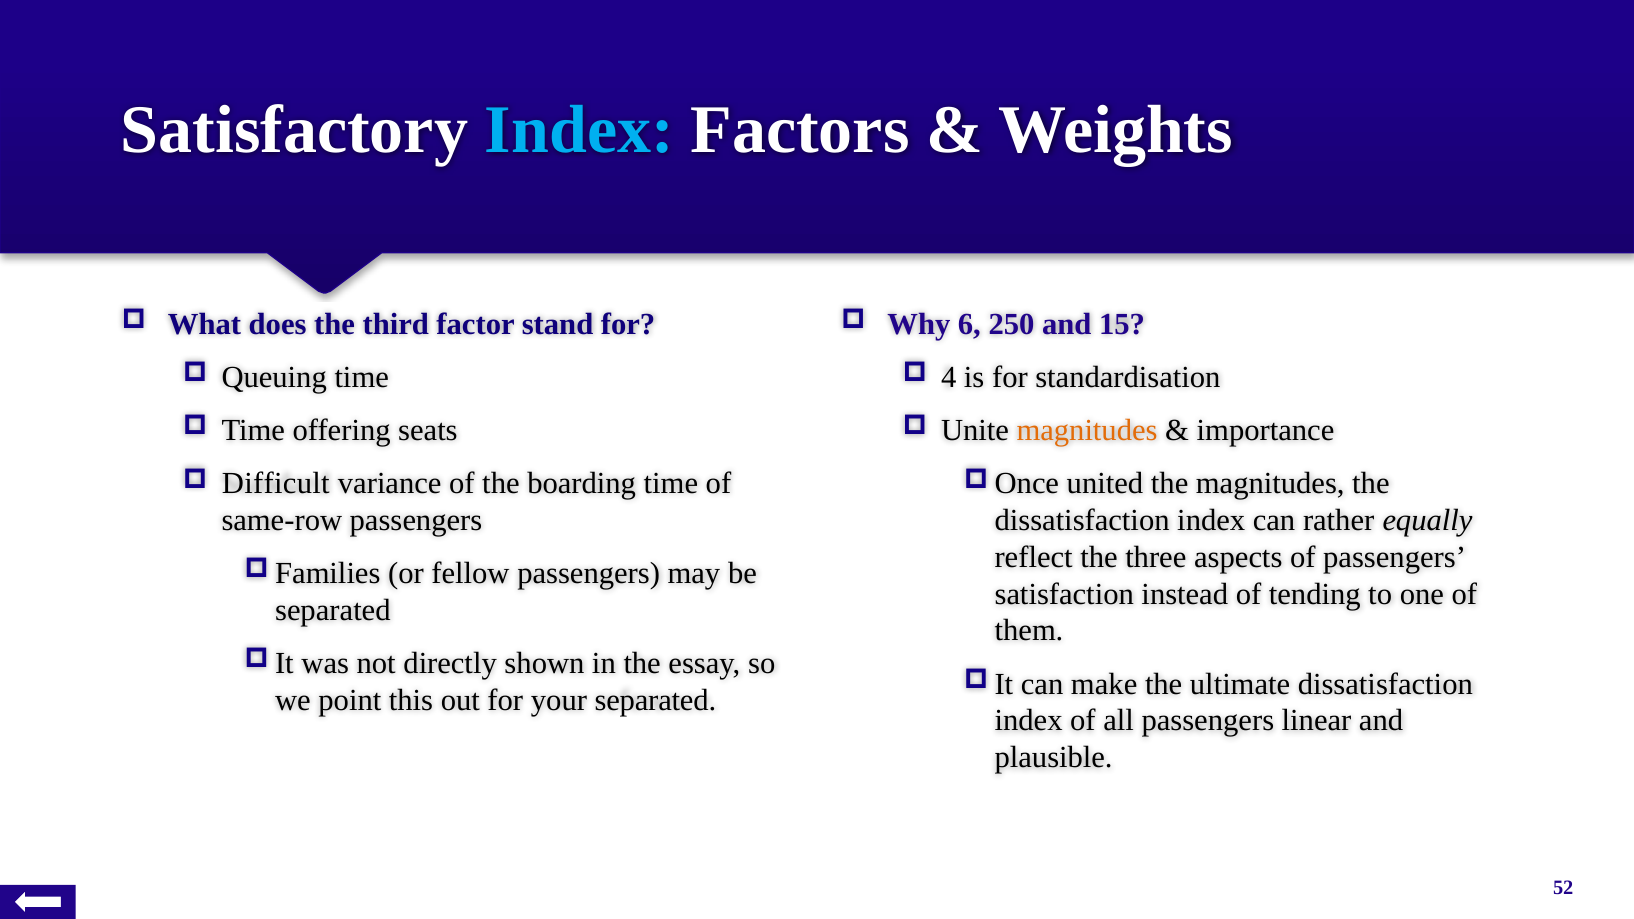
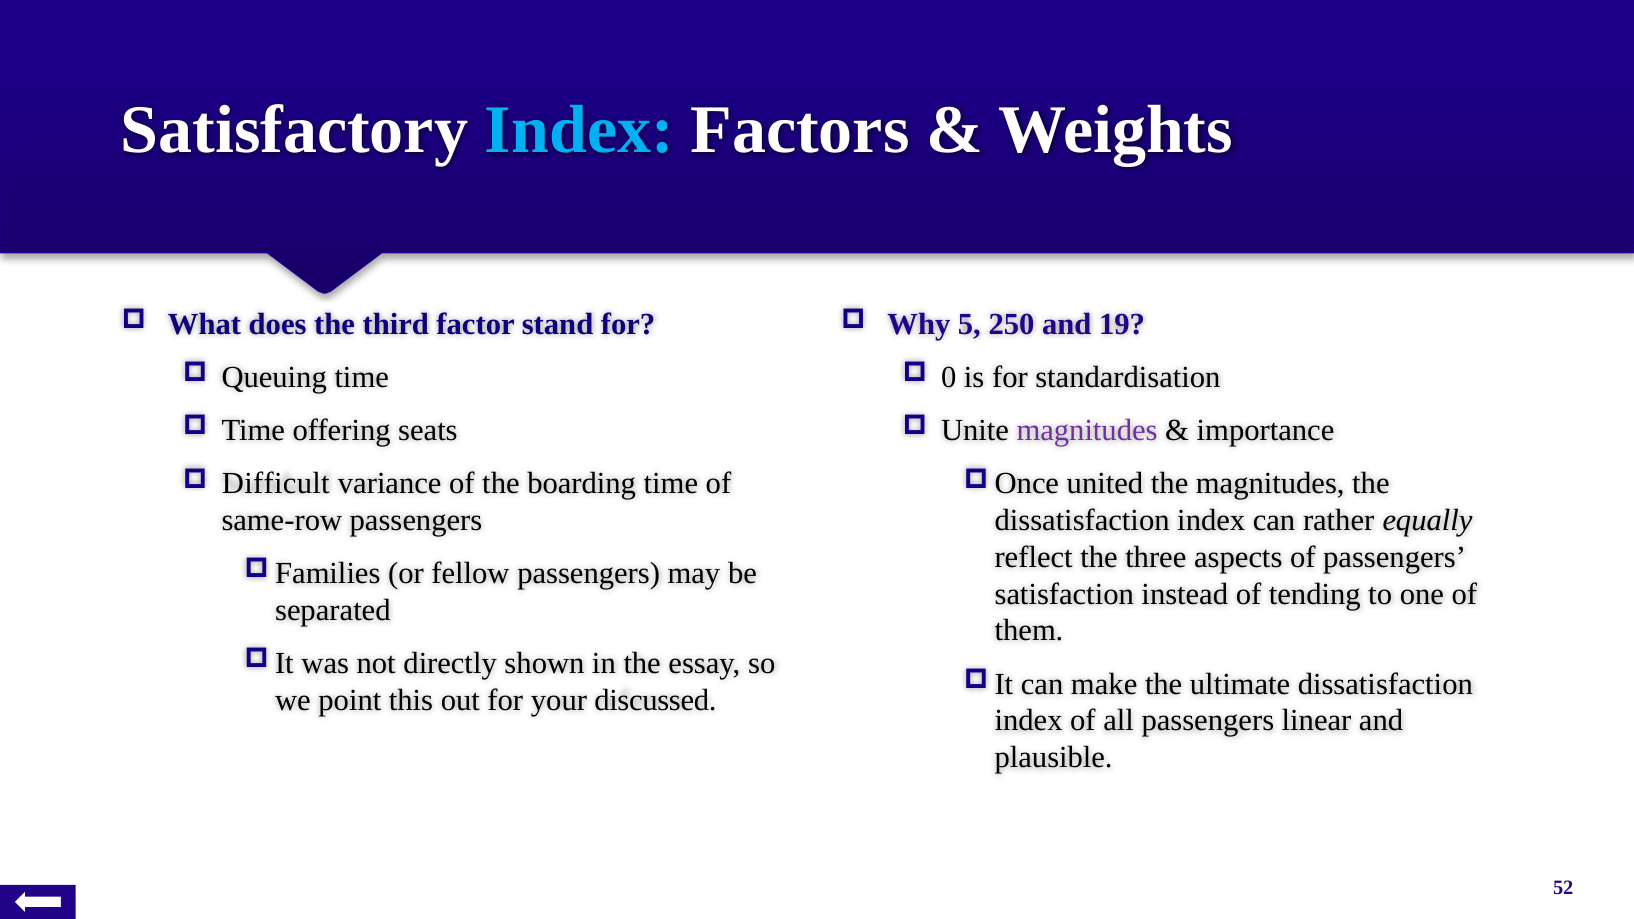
6: 6 -> 5 (969, 324)
15: 15 -> 19 (1122, 324)
4: 4 -> 0 (949, 378)
magnitudes colour: orange -> purple (1087, 431)
your separated: separated -> discussed (655, 700)
